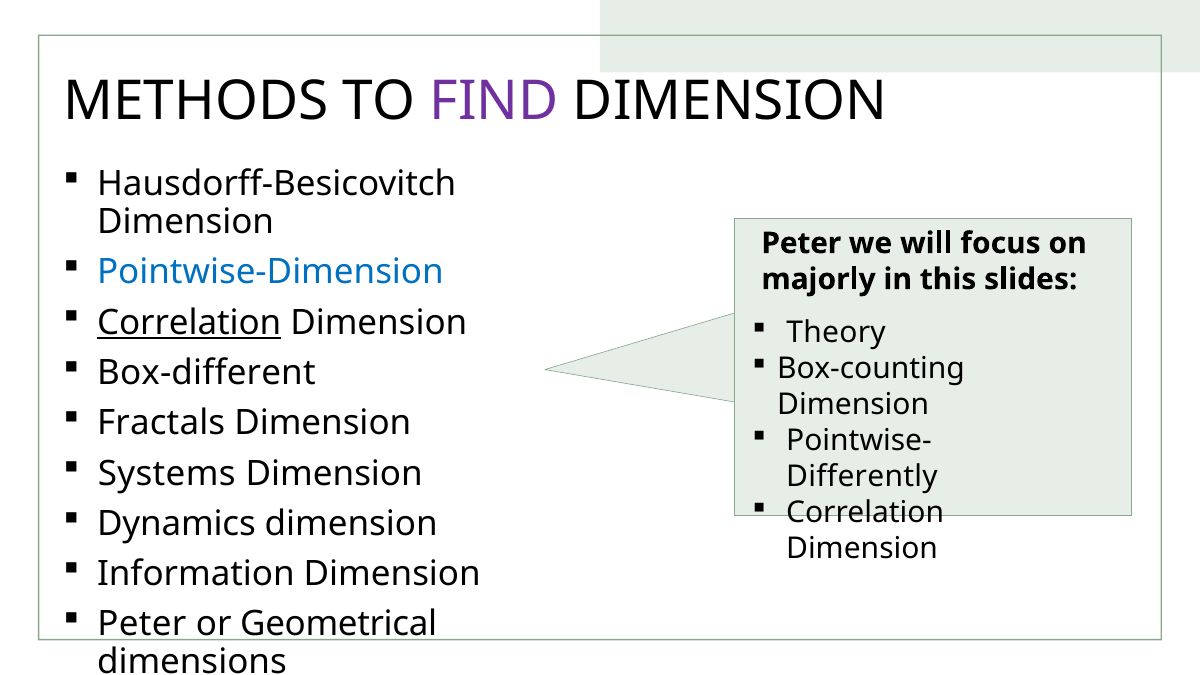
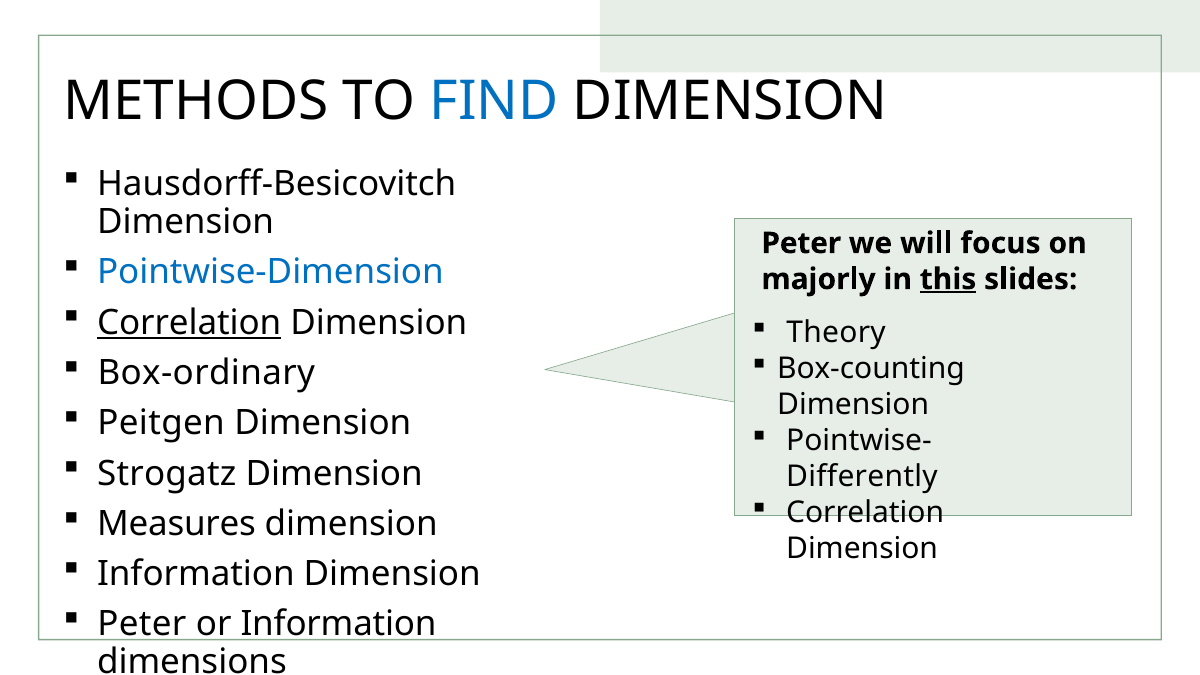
FIND colour: purple -> blue (494, 102)
this underline: none -> present (948, 279)
Box-different: Box-different -> Box-ordinary (206, 373)
Fractals: Fractals -> Peitgen (161, 423)
Systems: Systems -> Strogatz (167, 473)
Dynamics: Dynamics -> Measures (177, 524)
or Geometrical: Geometrical -> Information (339, 624)
